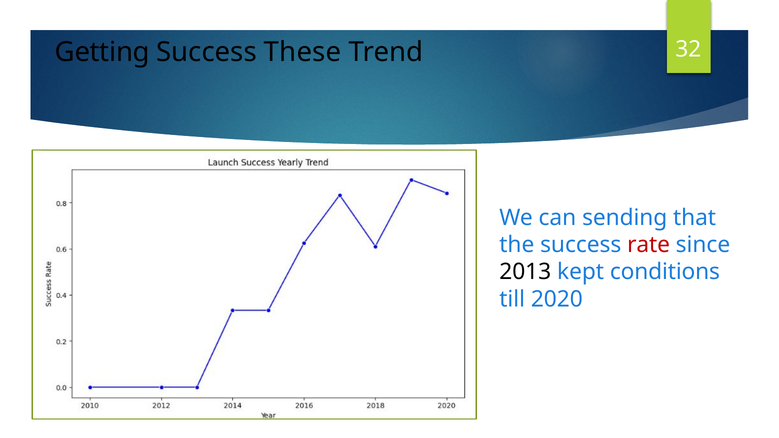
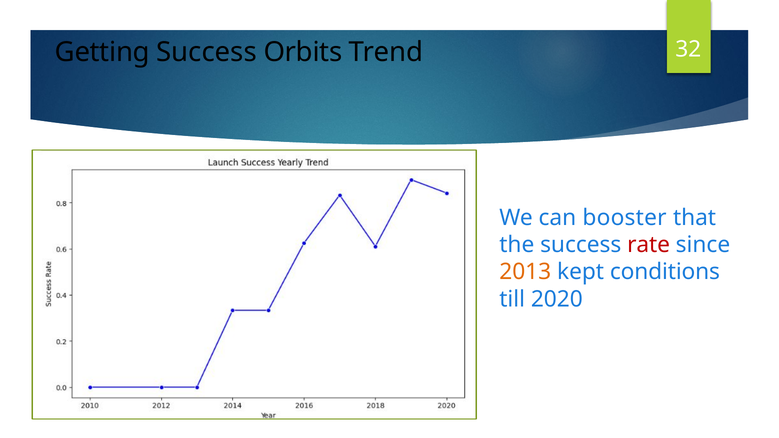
These: These -> Orbits (303, 52)
sending: sending -> booster (625, 218)
2013 colour: black -> orange (525, 272)
